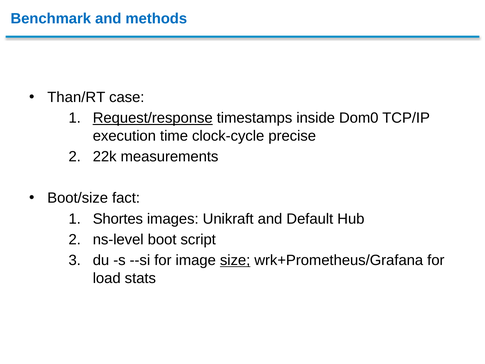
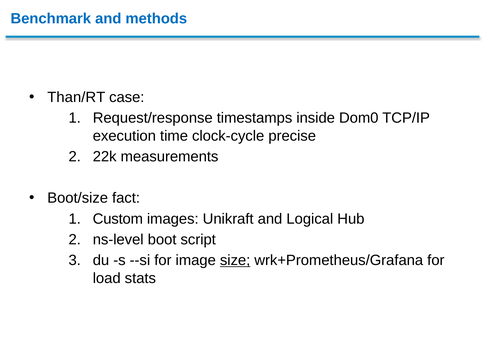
Request/response underline: present -> none (153, 118)
Shortes: Shortes -> Custom (118, 219)
Default: Default -> Logical (310, 219)
